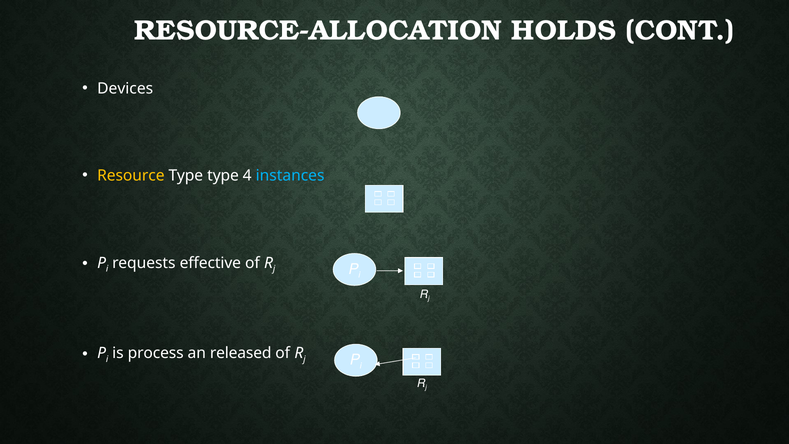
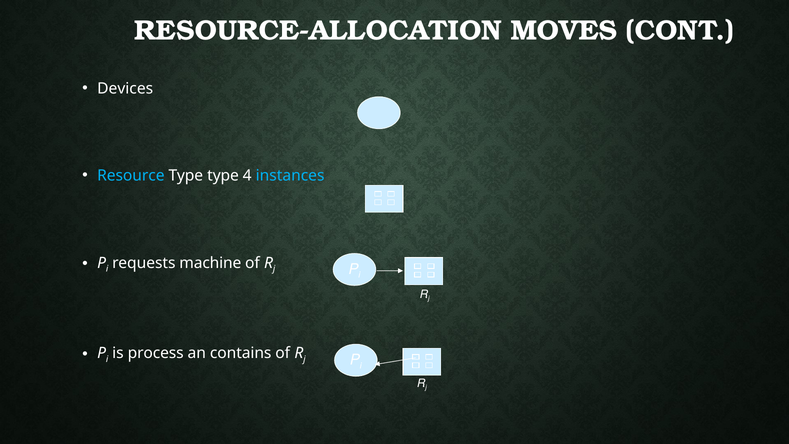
HOLDS: HOLDS -> MOVES (564, 30)
Resource colour: yellow -> light blue (131, 175)
effective: effective -> machine (210, 263)
released: released -> contains (241, 353)
